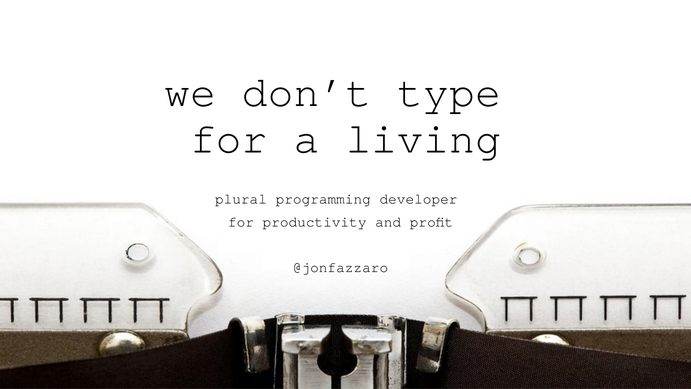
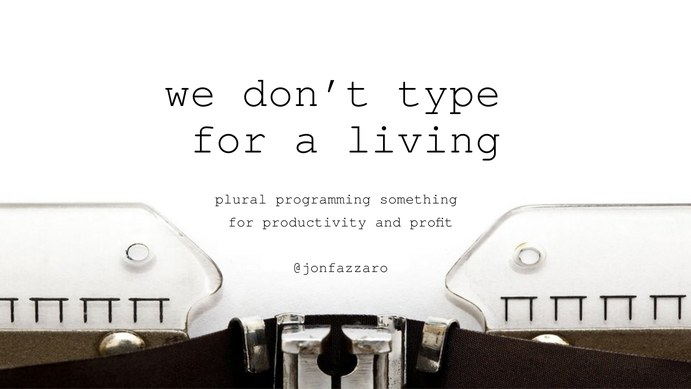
developer: developer -> something (418, 199)
